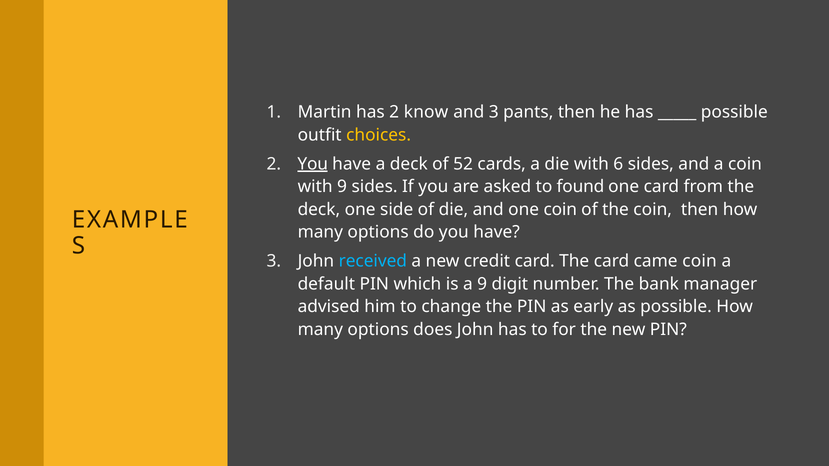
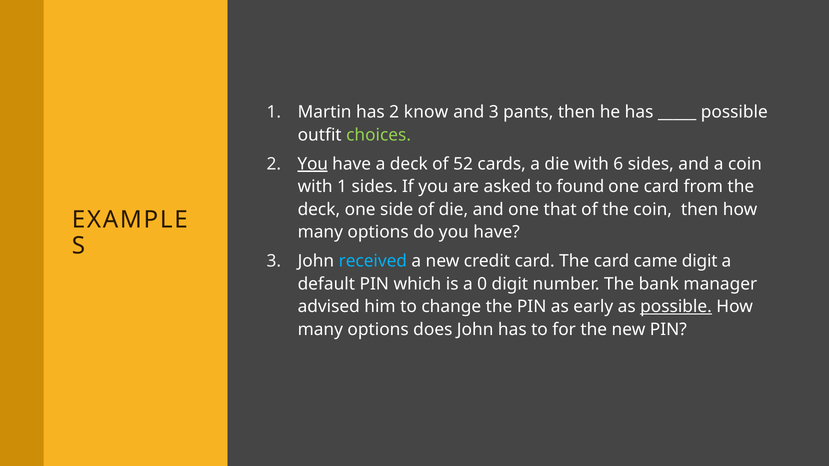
choices colour: yellow -> light green (379, 135)
with 9: 9 -> 1 (342, 187)
one coin: coin -> that (560, 210)
came coin: coin -> digit (700, 261)
a 9: 9 -> 0 (482, 284)
possible underline: none -> present (676, 307)
